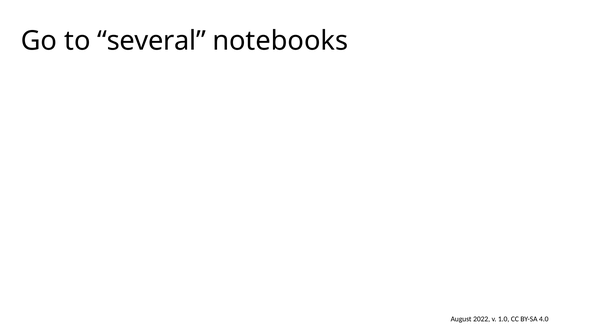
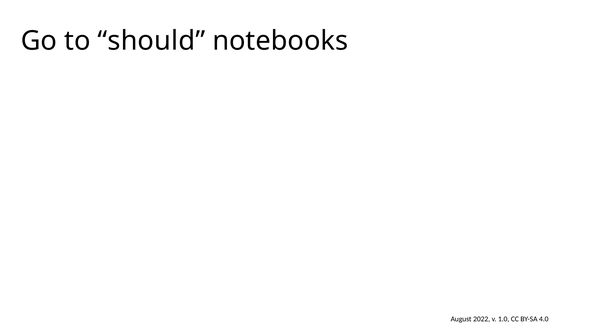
several: several -> should (151, 41)
